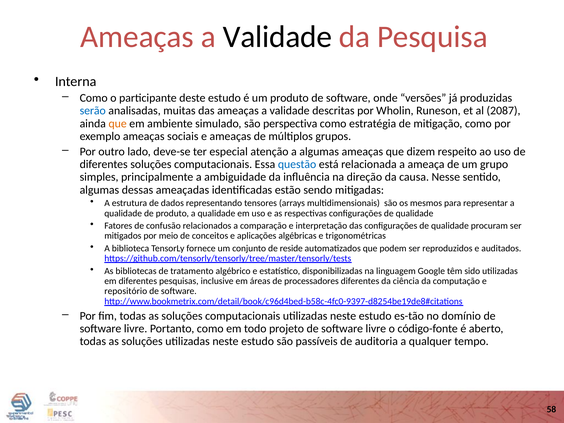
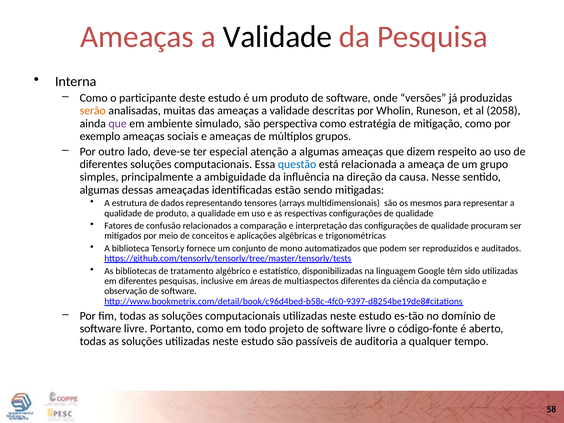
serão colour: blue -> orange (93, 111)
2087: 2087 -> 2058 (504, 111)
que colour: orange -> purple (118, 123)
reside: reside -> mono (291, 248)
processadores: processadores -> multiaspectos (311, 281)
repositório: repositório -> observação (126, 291)
